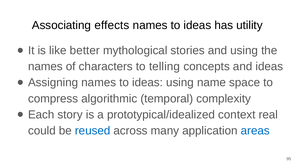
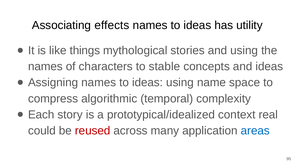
better: better -> things (85, 50)
telling: telling -> stable (164, 66)
reused colour: blue -> red (93, 130)
